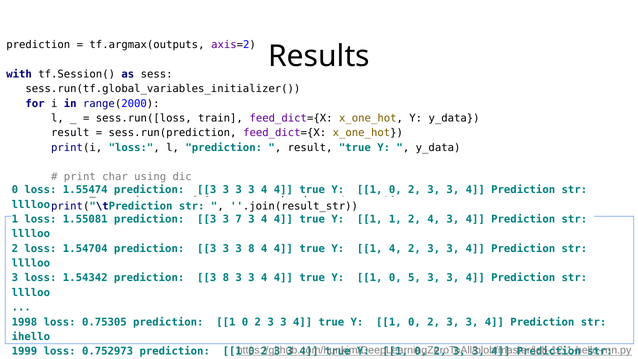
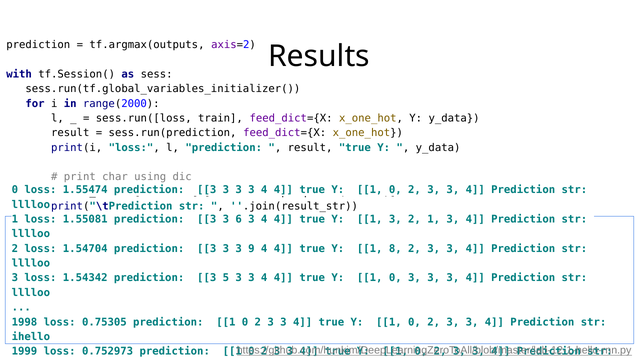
7: 7 -> 6 (239, 219)
Y 1 1: 1 -> 3 (395, 219)
2 4: 4 -> 1 (434, 219)
3 3 8: 8 -> 9 (251, 249)
1 4: 4 -> 8 (395, 249)
prediction 3 8: 8 -> 5 (226, 278)
0 5: 5 -> 3 (414, 278)
